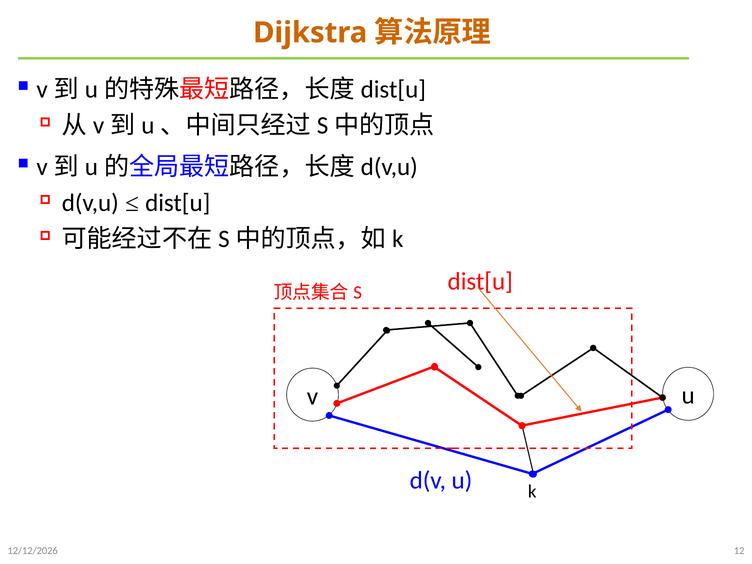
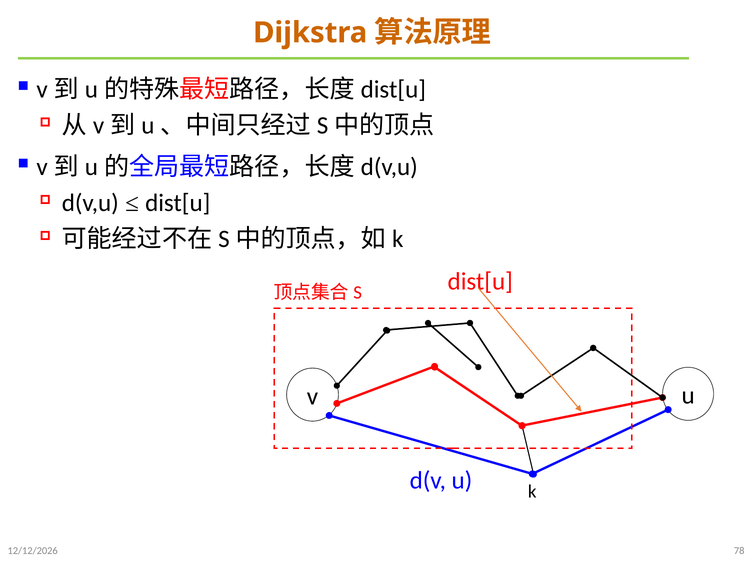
12: 12 -> 78 (739, 551)
